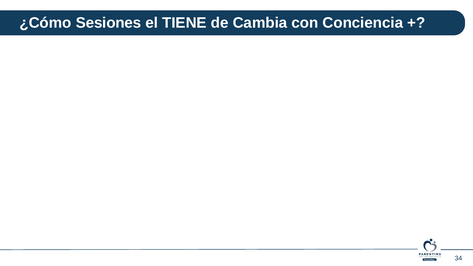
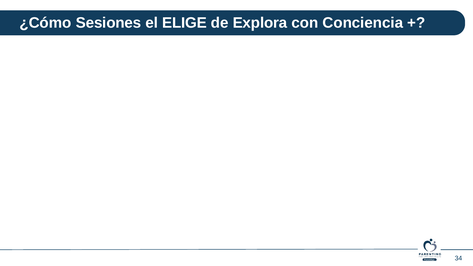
TIENE: TIENE -> ELIGE (185, 23)
Cambia: Cambia -> Explora (260, 23)
